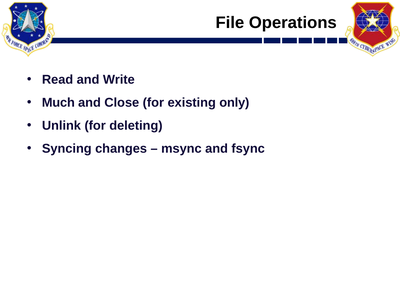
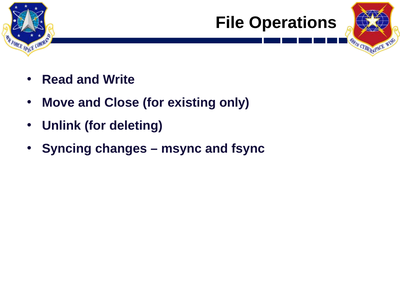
Much: Much -> Move (58, 103)
